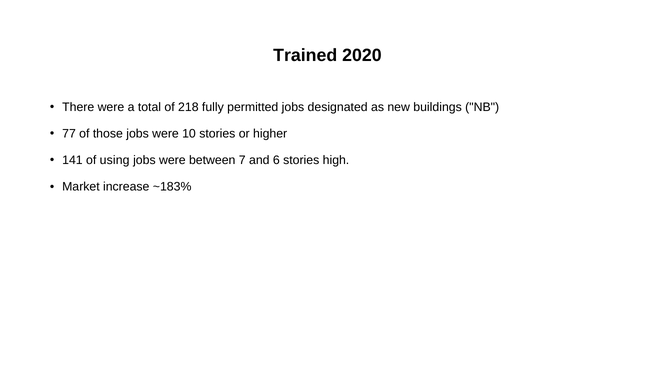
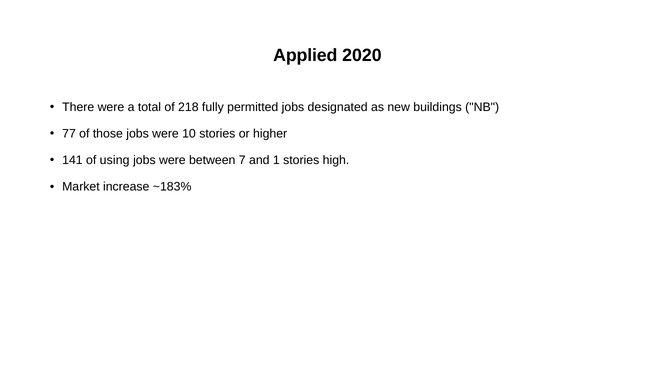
Trained: Trained -> Applied (305, 55)
6: 6 -> 1 (276, 160)
